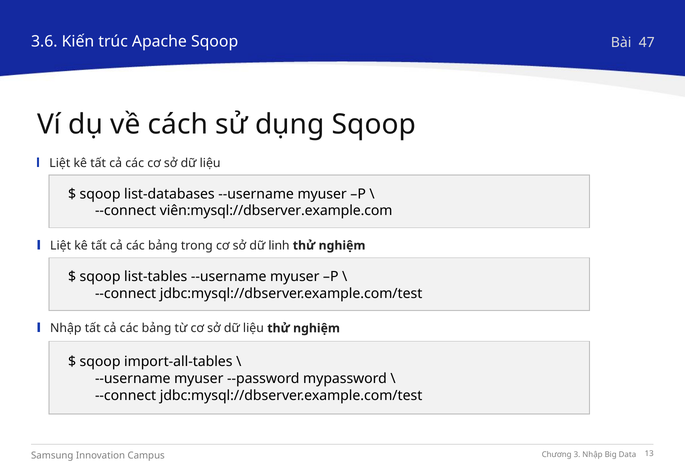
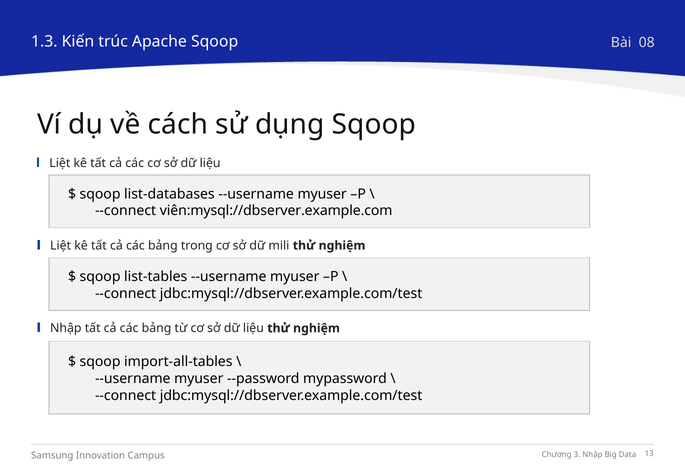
3.6: 3.6 -> 1.3 (44, 42)
47: 47 -> 08 (647, 43)
linh: linh -> mili (279, 246)
